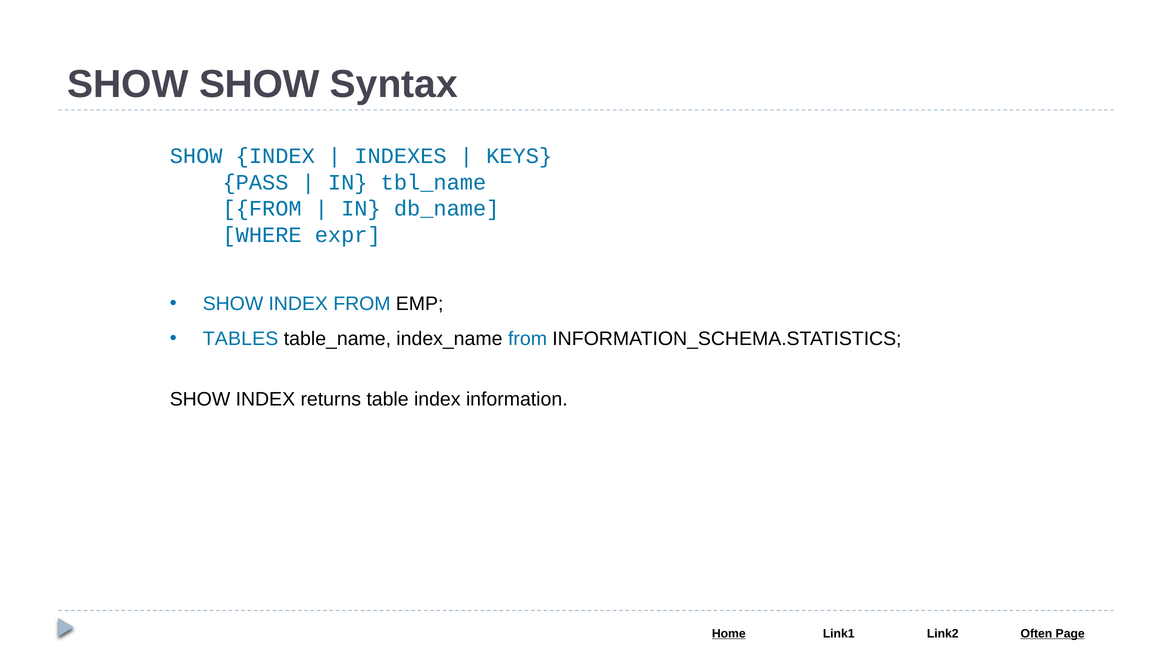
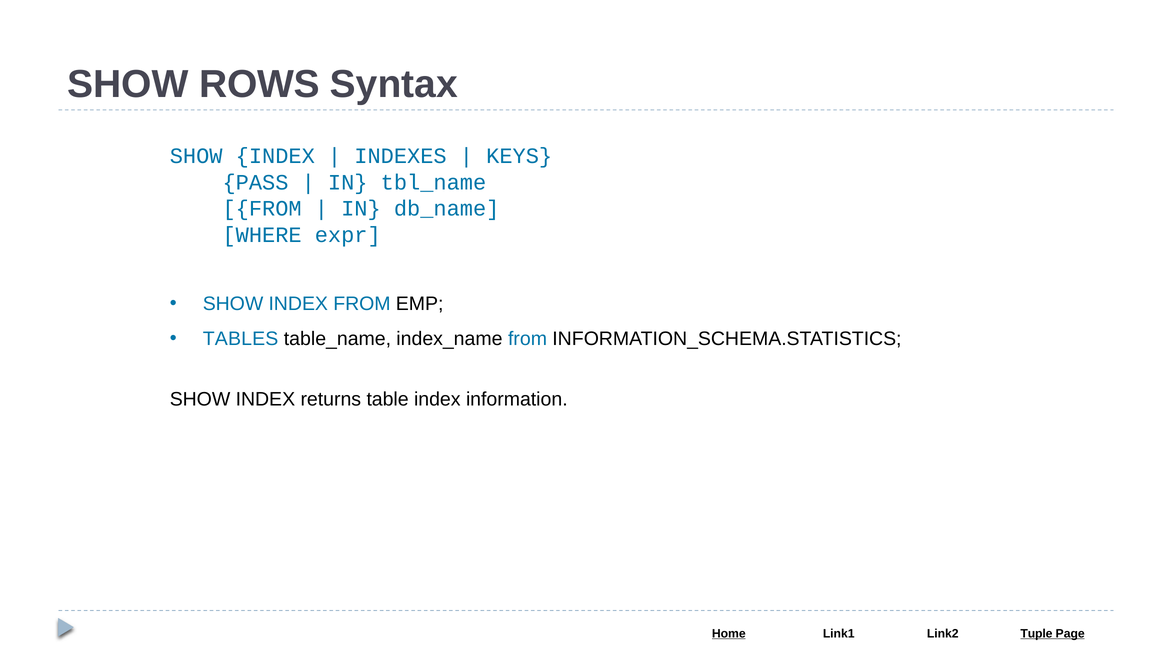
SHOW SHOW: SHOW -> ROWS (259, 84)
Often: Often -> Tuple (1036, 634)
